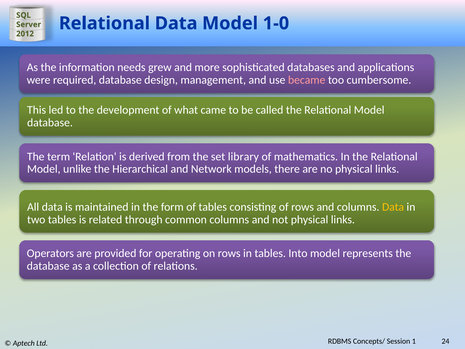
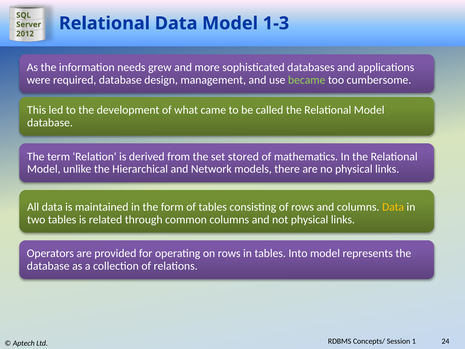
1-0: 1-0 -> 1-3 (276, 23)
became colour: pink -> light green (307, 80)
library: library -> stored (243, 156)
